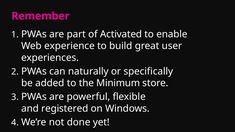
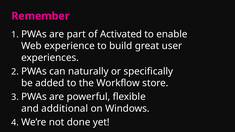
Minimum: Minimum -> Workflow (118, 83)
registered: registered -> additional (65, 109)
